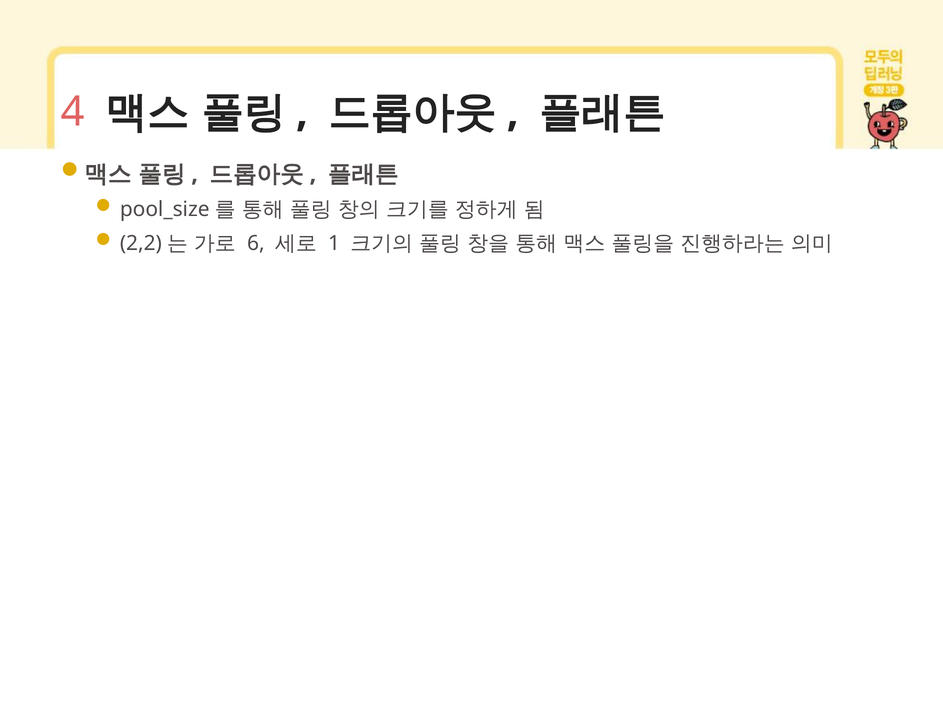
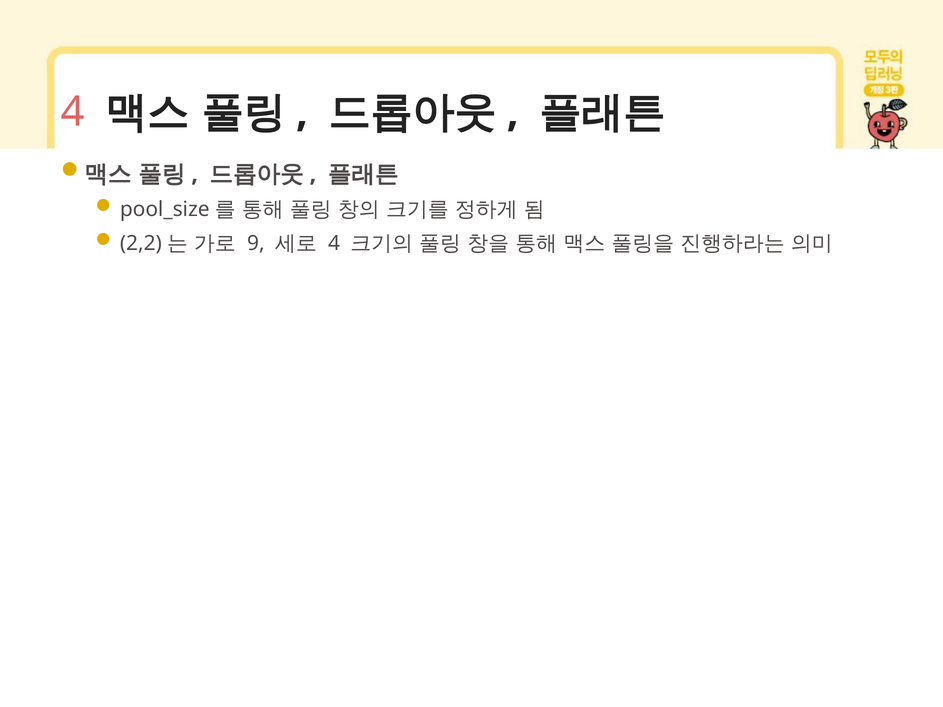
6: 6 -> 9 (256, 244)
1: 1 -> 4 (334, 244)
